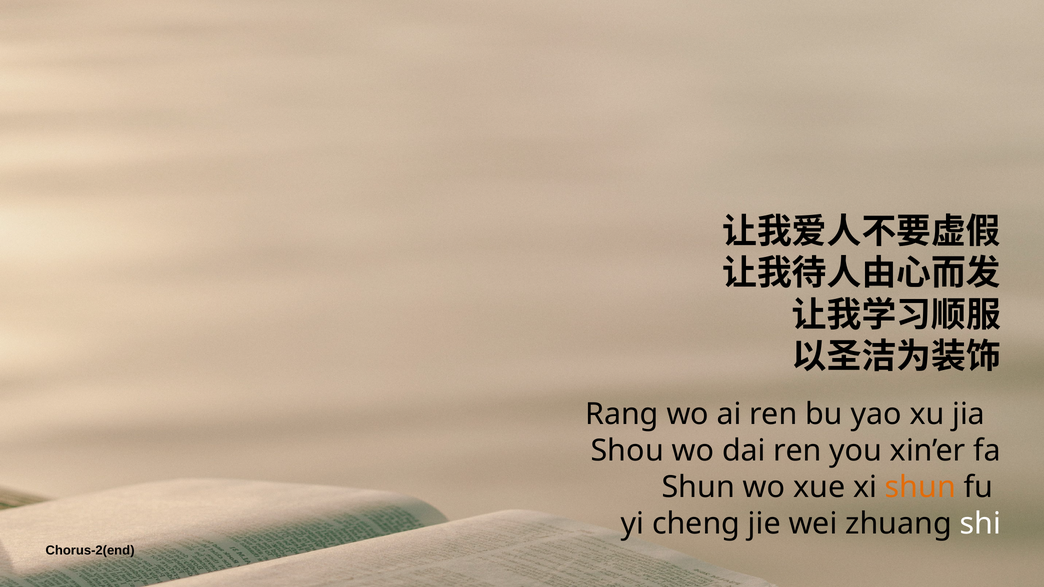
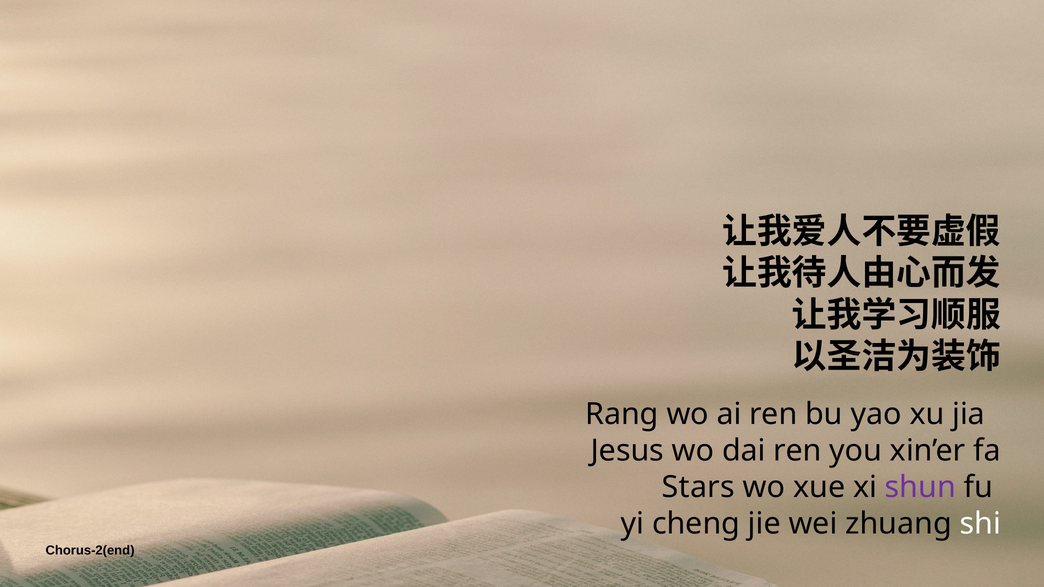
Shou: Shou -> Jesus (627, 451)
Shun: Shun -> Stars (698, 487)
shun colour: orange -> purple (920, 487)
